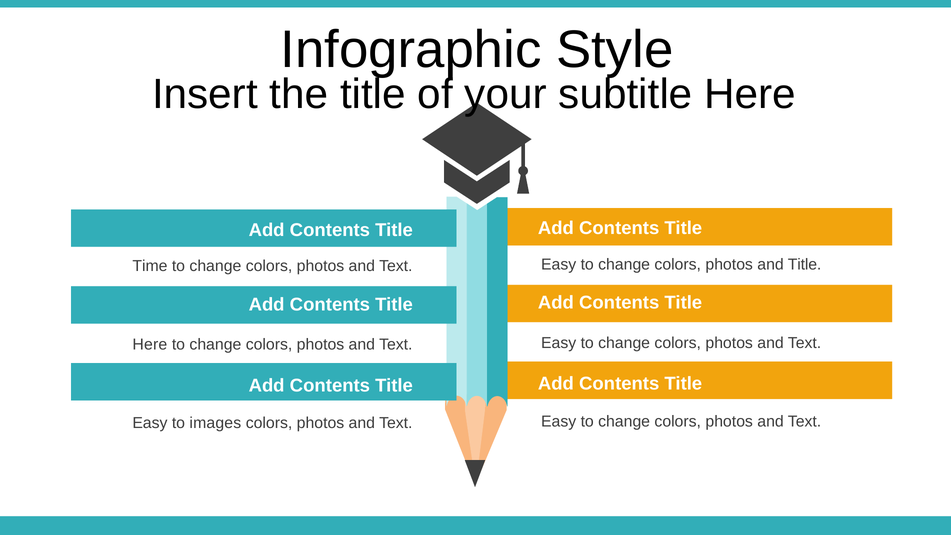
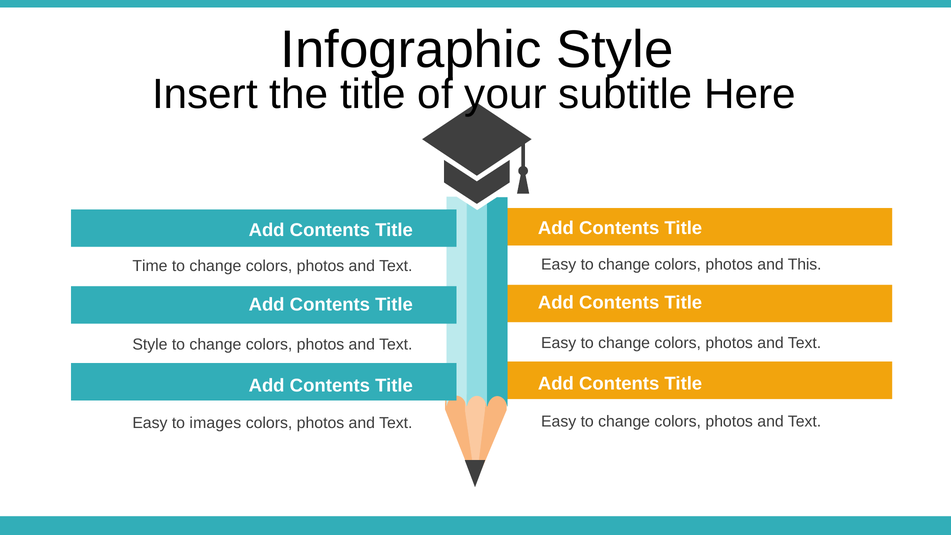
and Title: Title -> This (805, 264)
Here: Here -> Style (150, 344)
